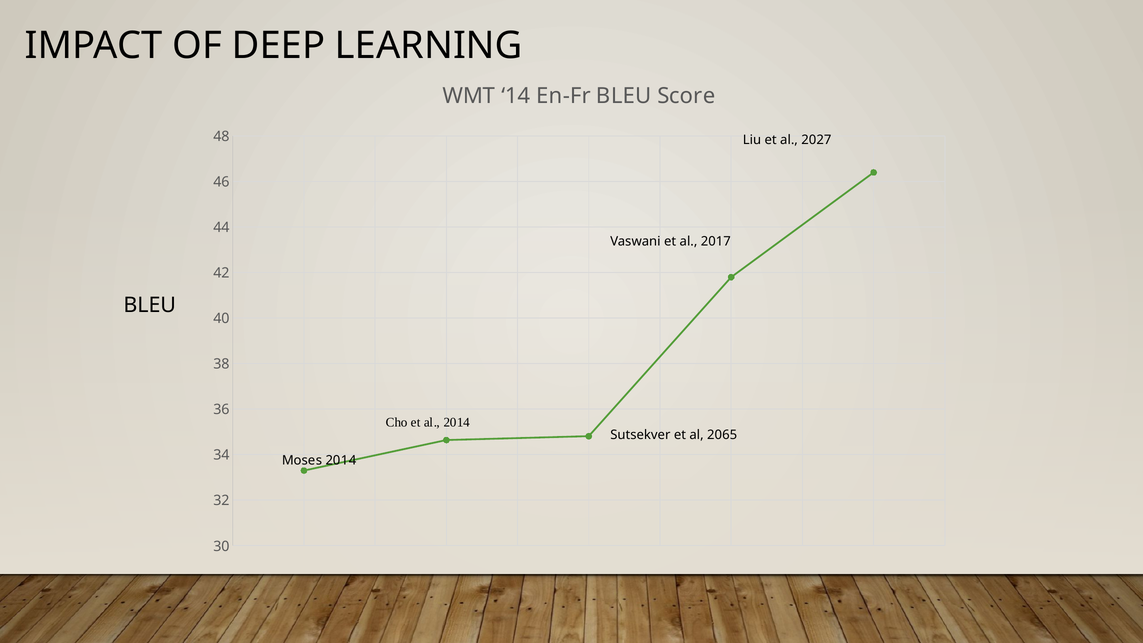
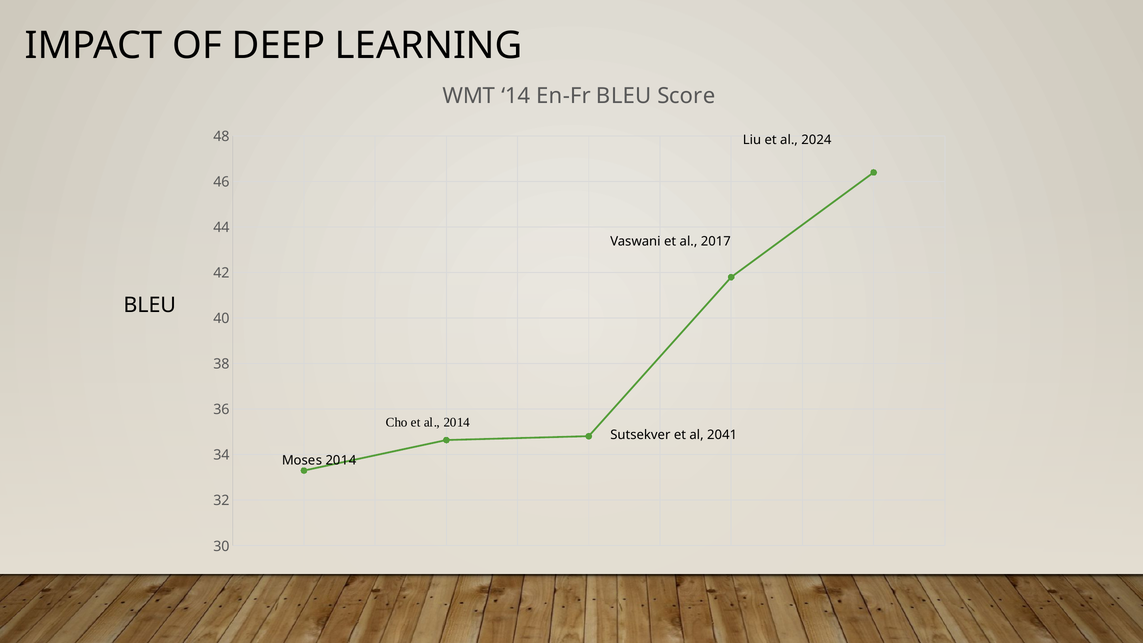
2027: 2027 -> 2024 (816, 140)
2065: 2065 -> 2041 (722, 435)
